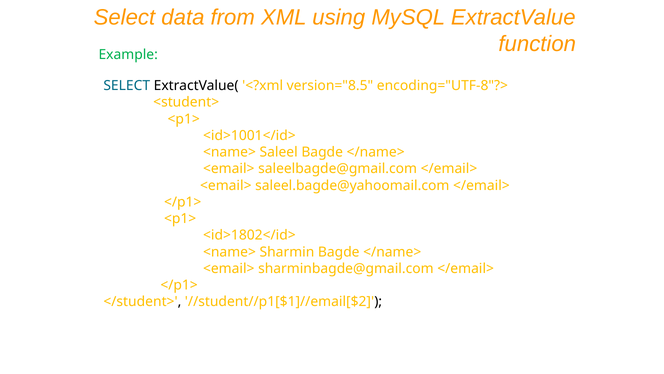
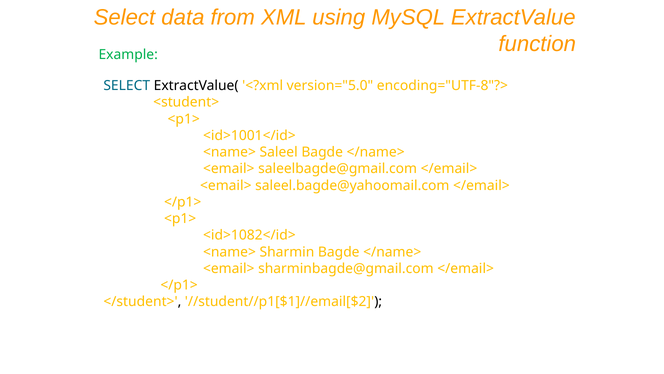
version="8.5: version="8.5 -> version="5.0 (330, 86)
<id>1802</id>: <id>1802</id> -> <id>1082</id> (249, 235)
